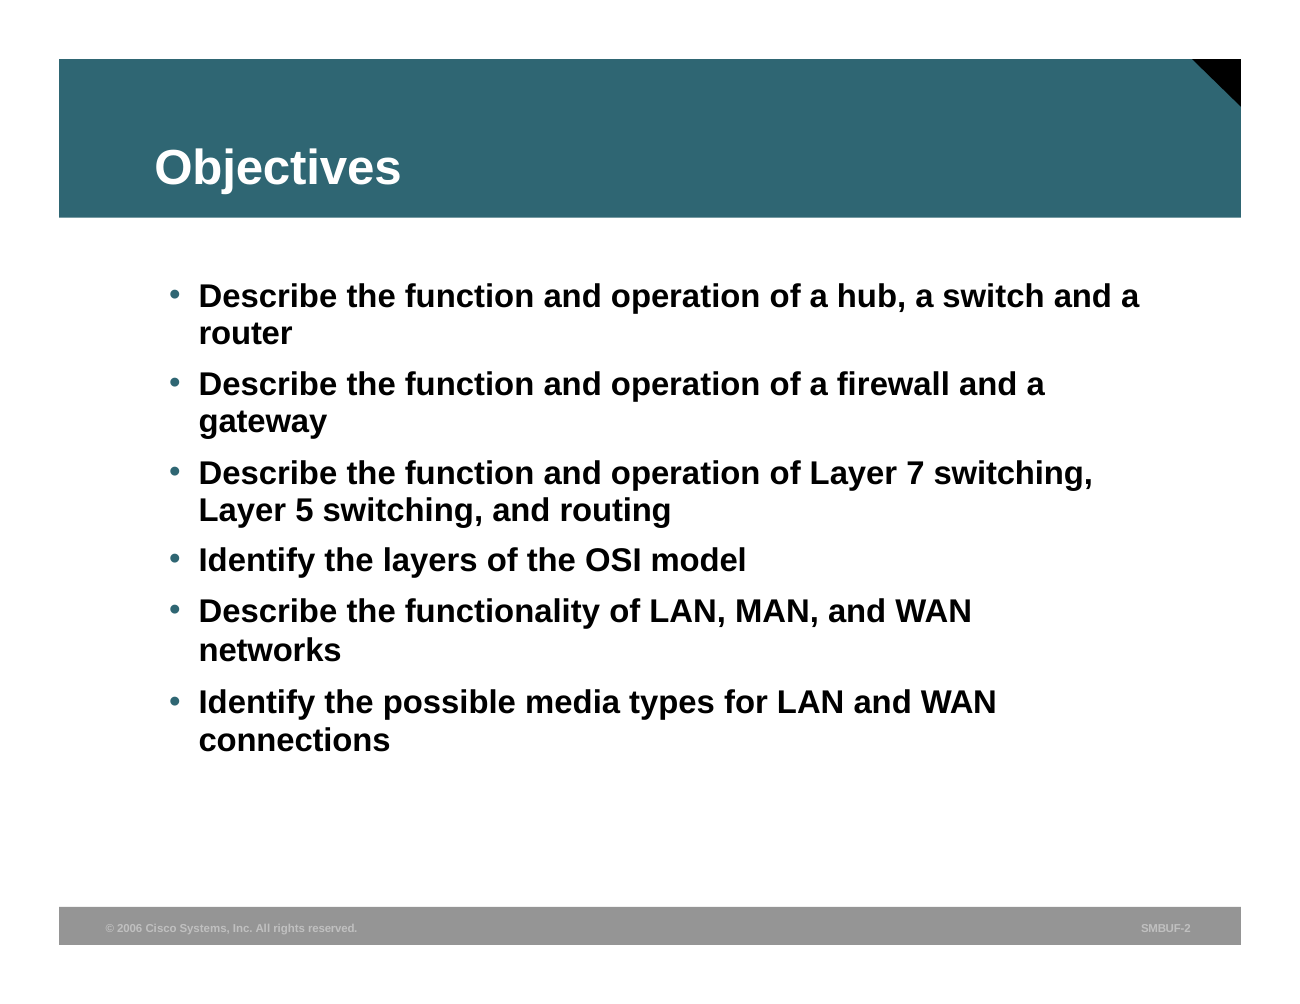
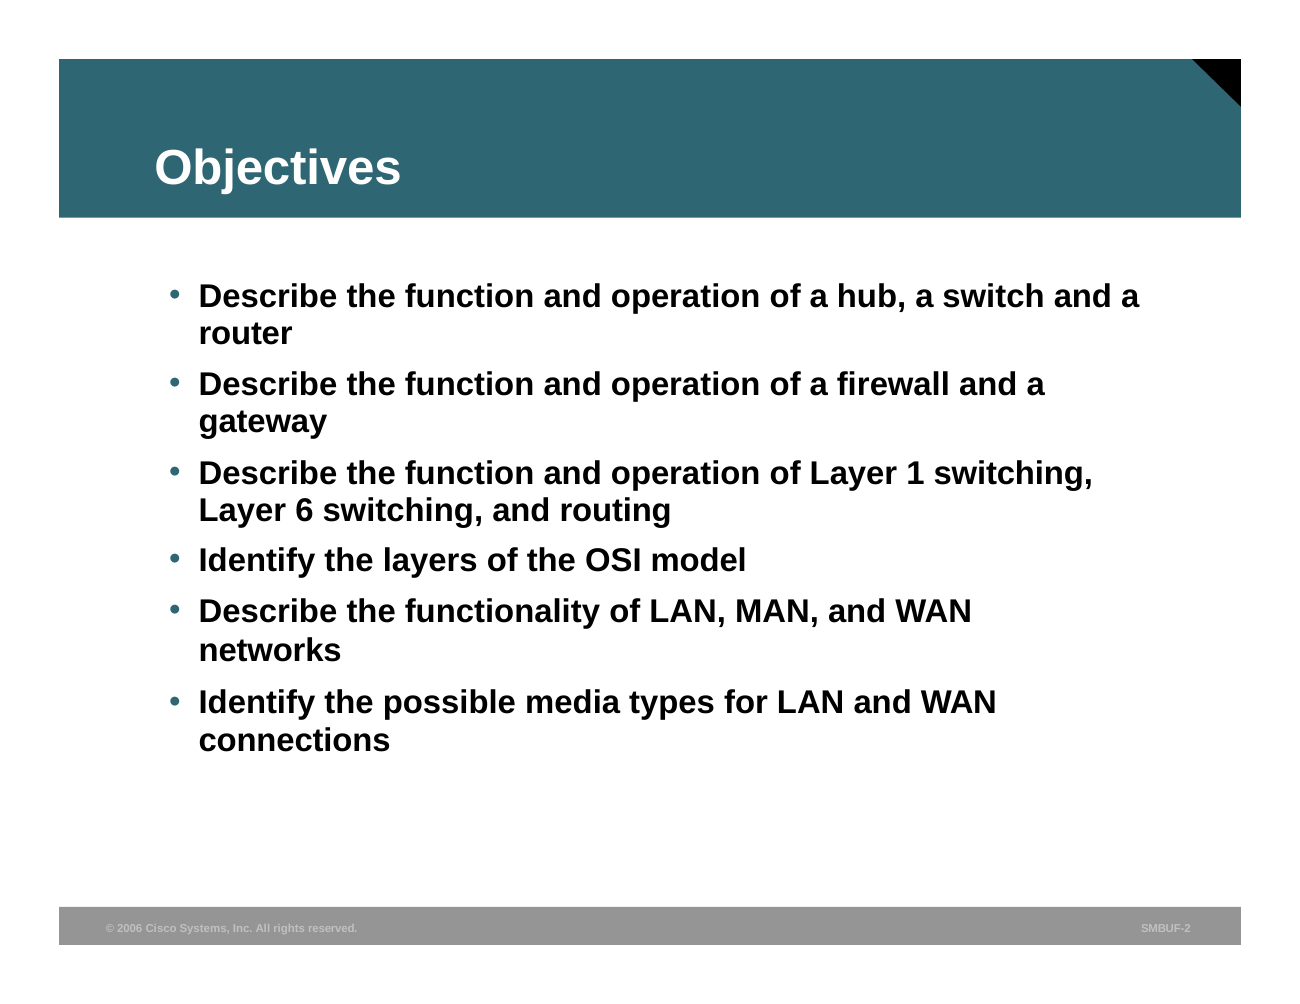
7: 7 -> 1 (916, 473)
5: 5 -> 6 (304, 511)
